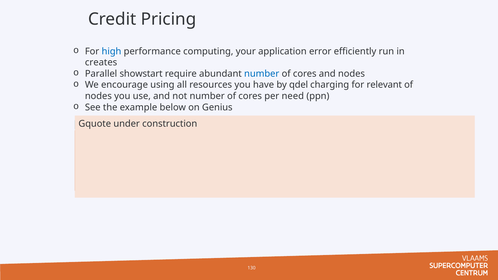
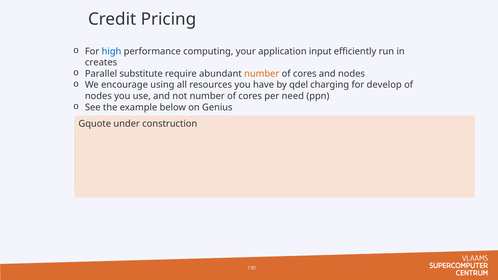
error: error -> input (320, 51)
showstart: showstart -> substitute (141, 74)
number colour: blue -> orange (262, 74)
relevant: relevant -> develop (384, 85)
